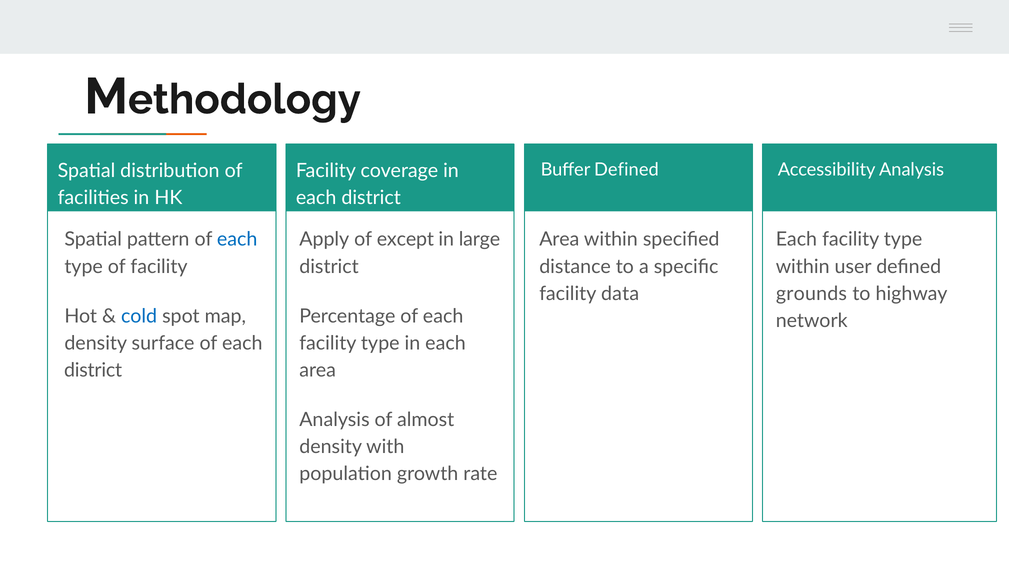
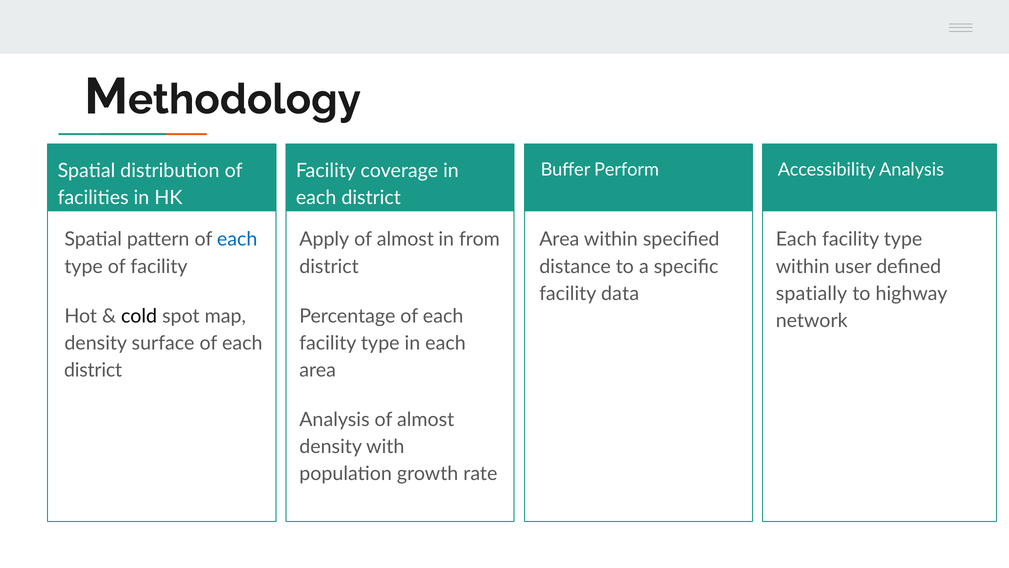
Buffer Defined: Defined -> Perform (627, 170)
except: except -> almost (405, 239)
large: large -> from (479, 239)
grounds: grounds -> spatially (812, 293)
cold colour: blue -> black (139, 316)
